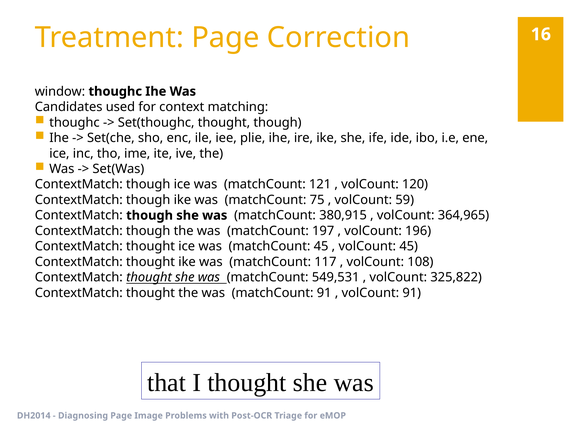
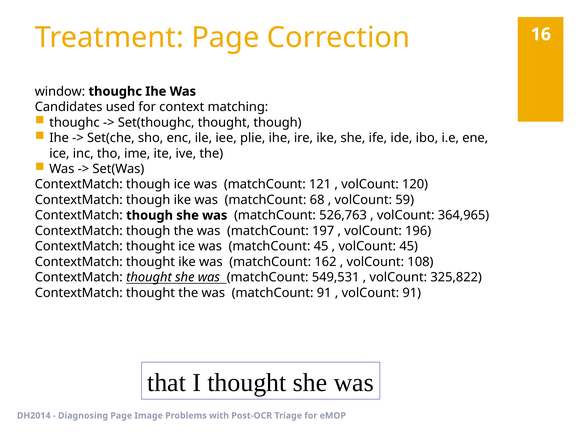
75: 75 -> 68 (317, 200)
380,915: 380,915 -> 526,763 (343, 215)
117: 117 -> 162 (325, 262)
